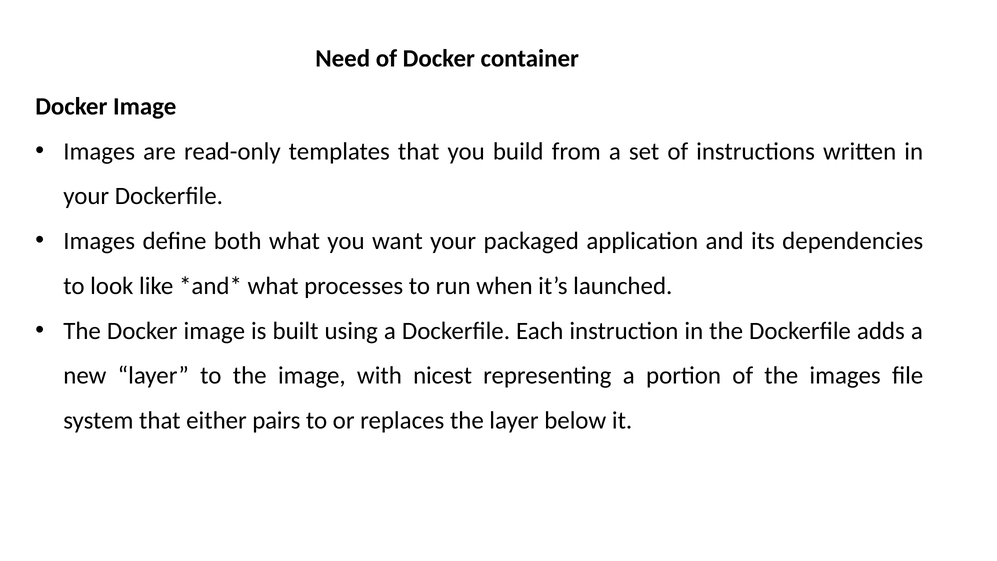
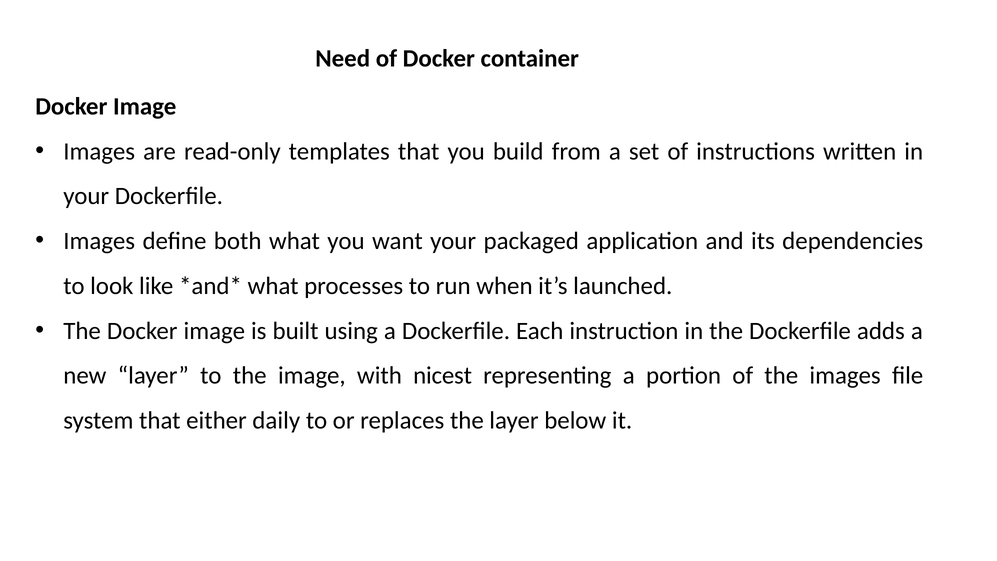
pairs: pairs -> daily (276, 420)
